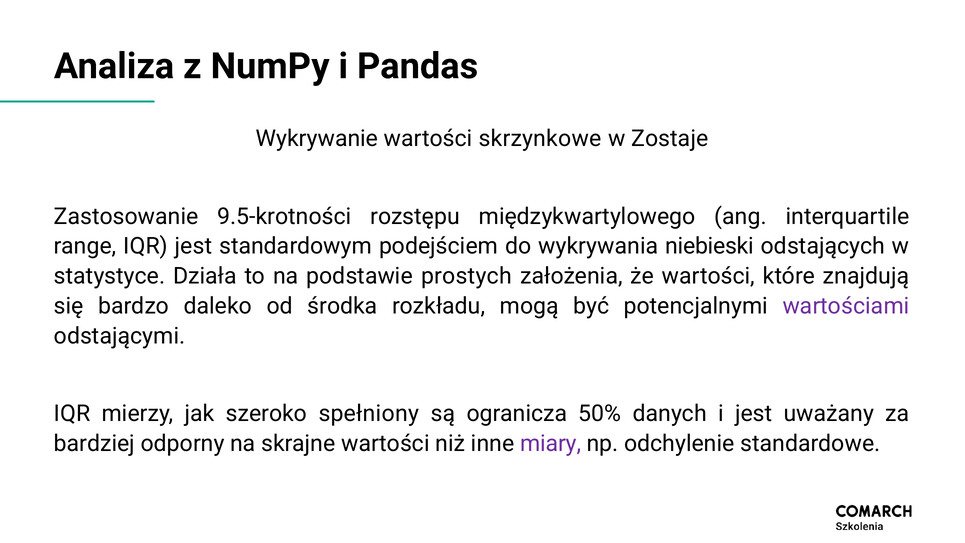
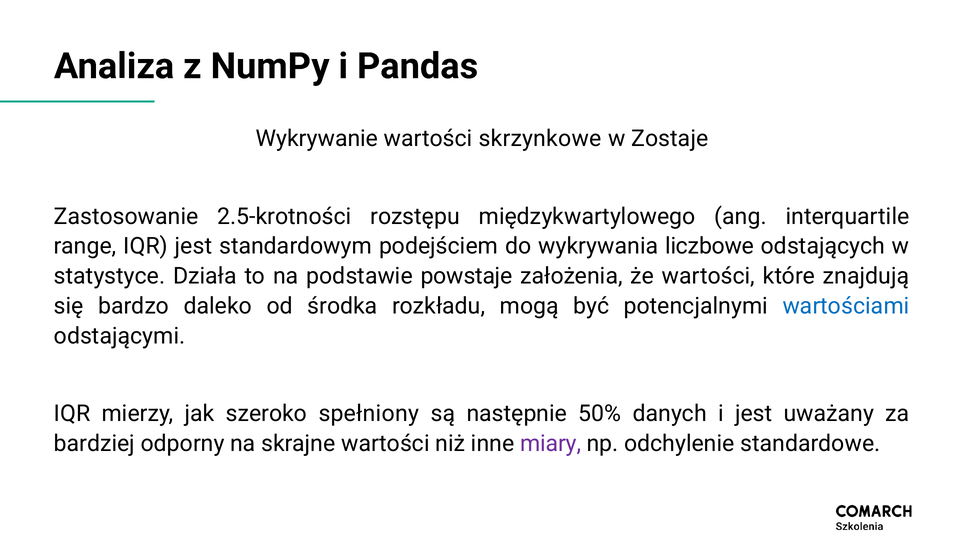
9.5-krotności: 9.5-krotności -> 2.5-krotności (284, 216)
niebieski: niebieski -> liczbowe (710, 246)
prostych: prostych -> powstaje (467, 276)
wartościami colour: purple -> blue (846, 306)
ogranicza: ogranicza -> następnie (517, 414)
